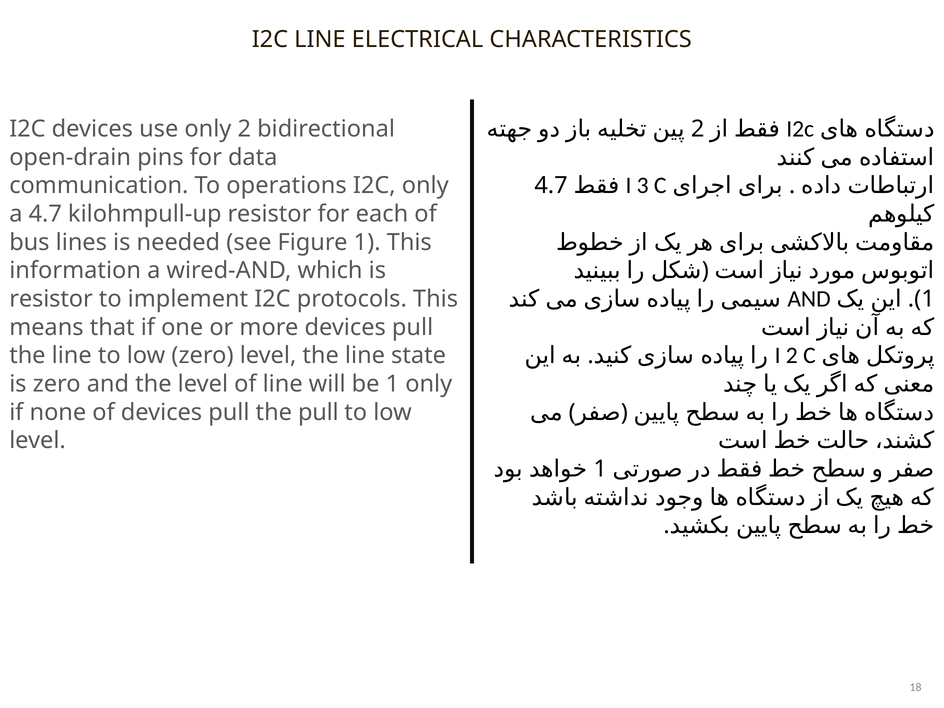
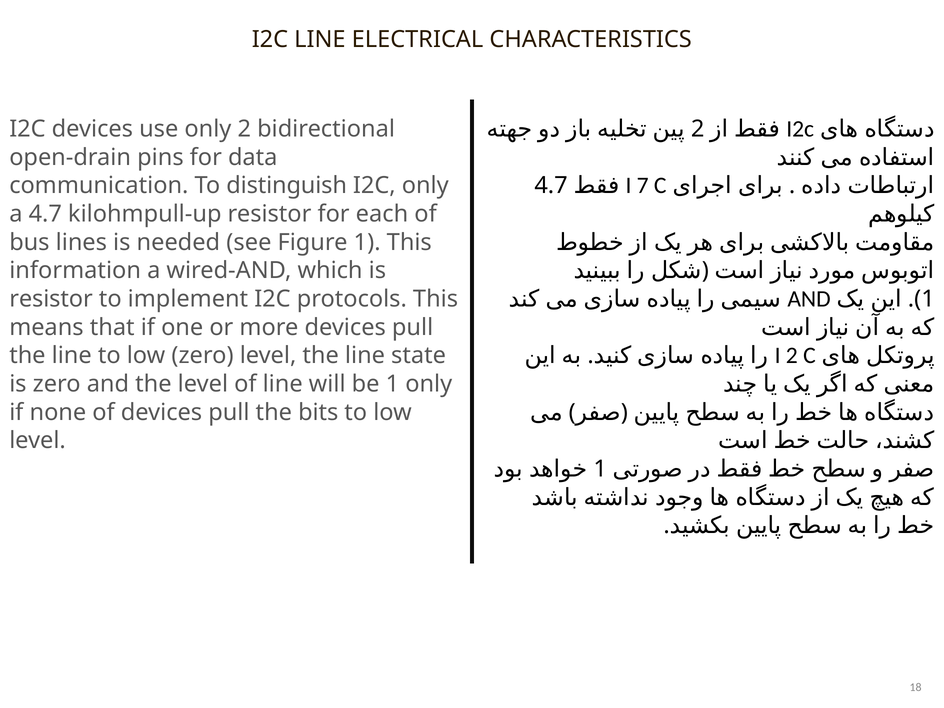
3: 3 -> 7 (643, 186)
operations: operations -> distinguish (287, 186)
the pull: pull -> bits (318, 412)
